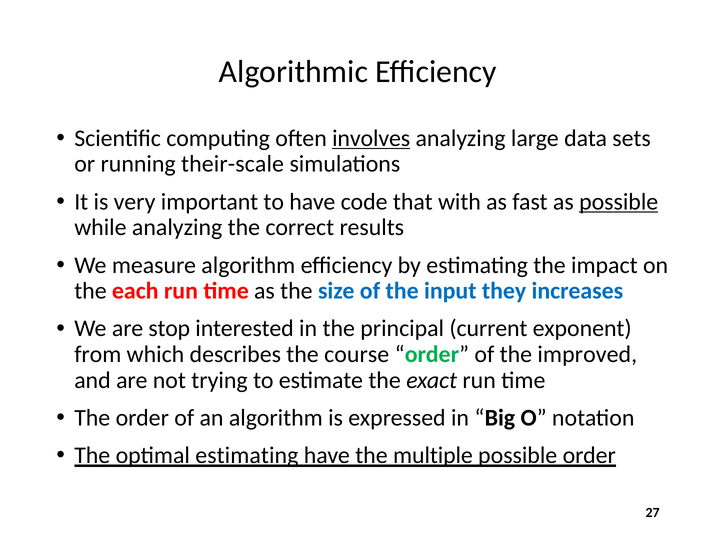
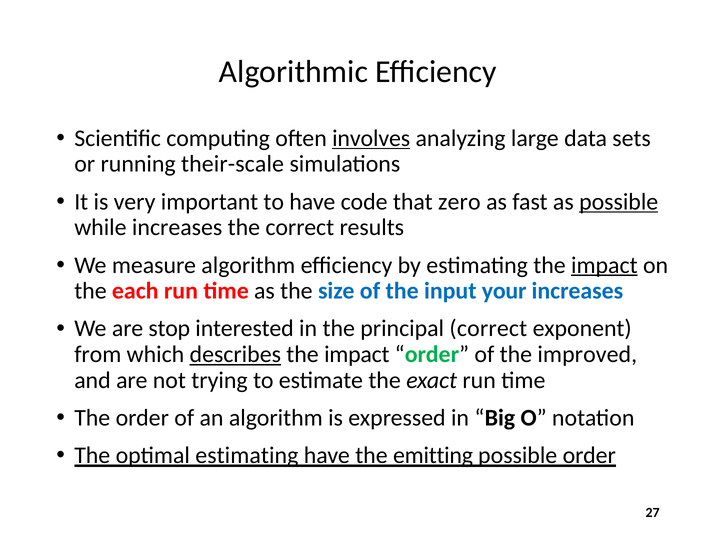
with: with -> zero (459, 202)
while analyzing: analyzing -> increases (177, 227)
impact underline: none -> present (604, 265)
they: they -> your (504, 291)
principal current: current -> correct (488, 329)
describes underline: none -> present (235, 354)
course: course -> impact (357, 354)
multiple: multiple -> emitting (433, 456)
